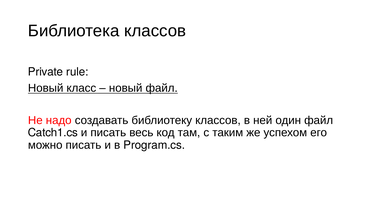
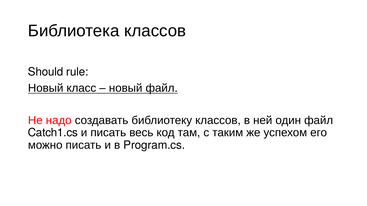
Private: Private -> Should (46, 72)
